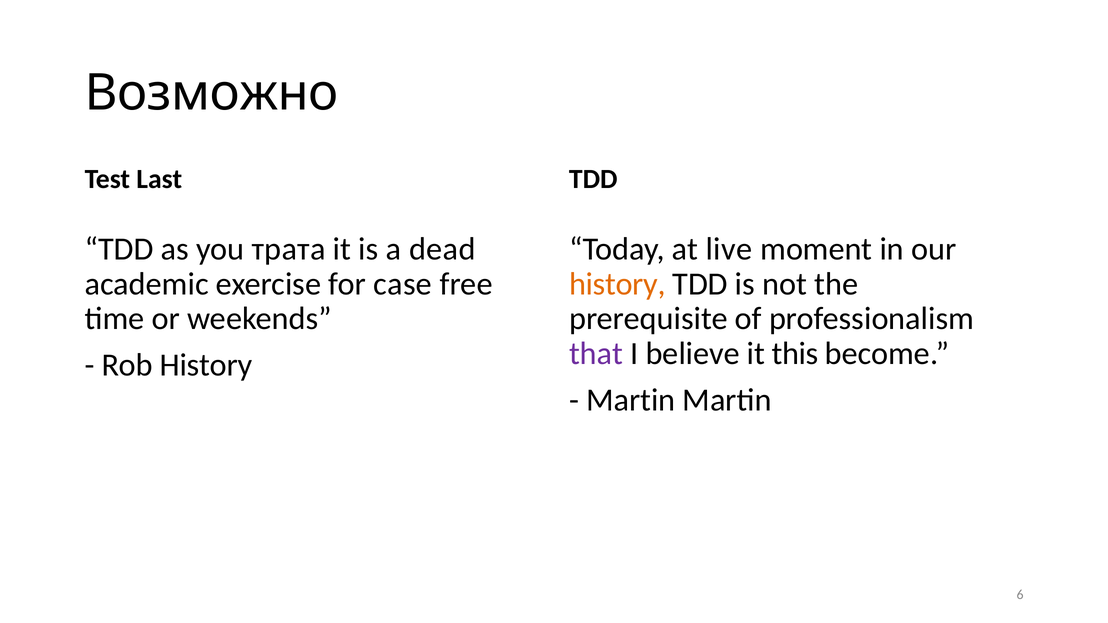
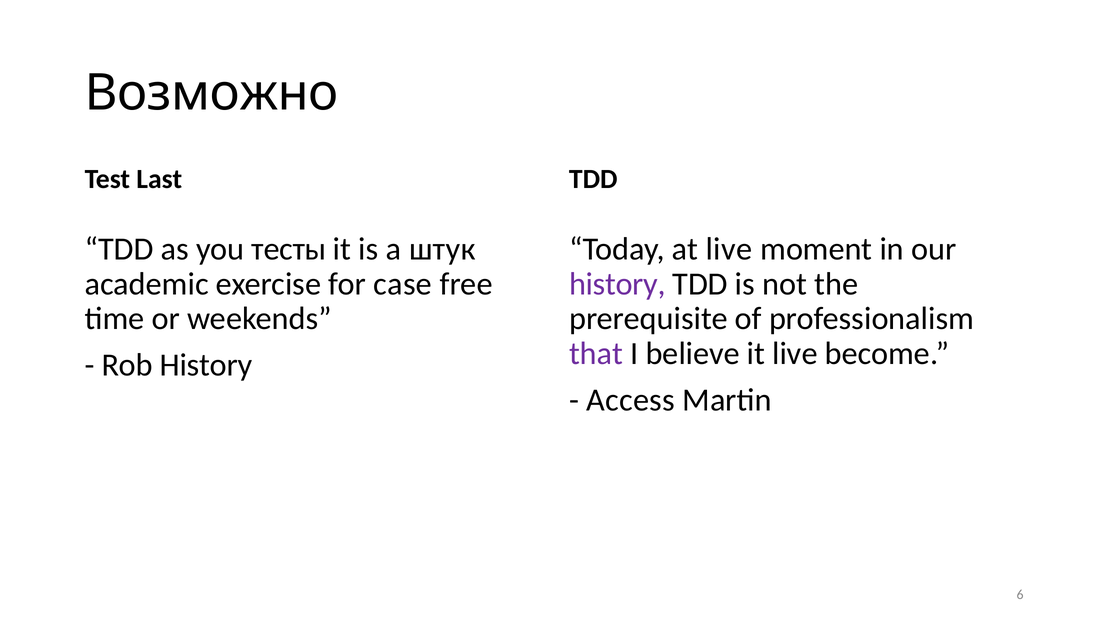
трата: трата -> тесты (289, 249)
dead: dead -> штук (442, 249)
history colour: orange -> purple (617, 284)
it this: this -> live (795, 354)
Martin: Martin -> Access (631, 400)
